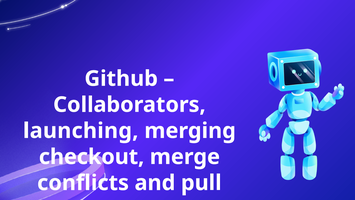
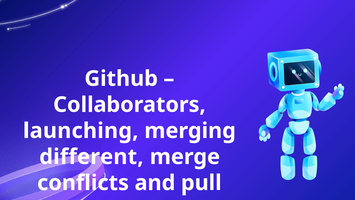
checkout: checkout -> different (91, 157)
